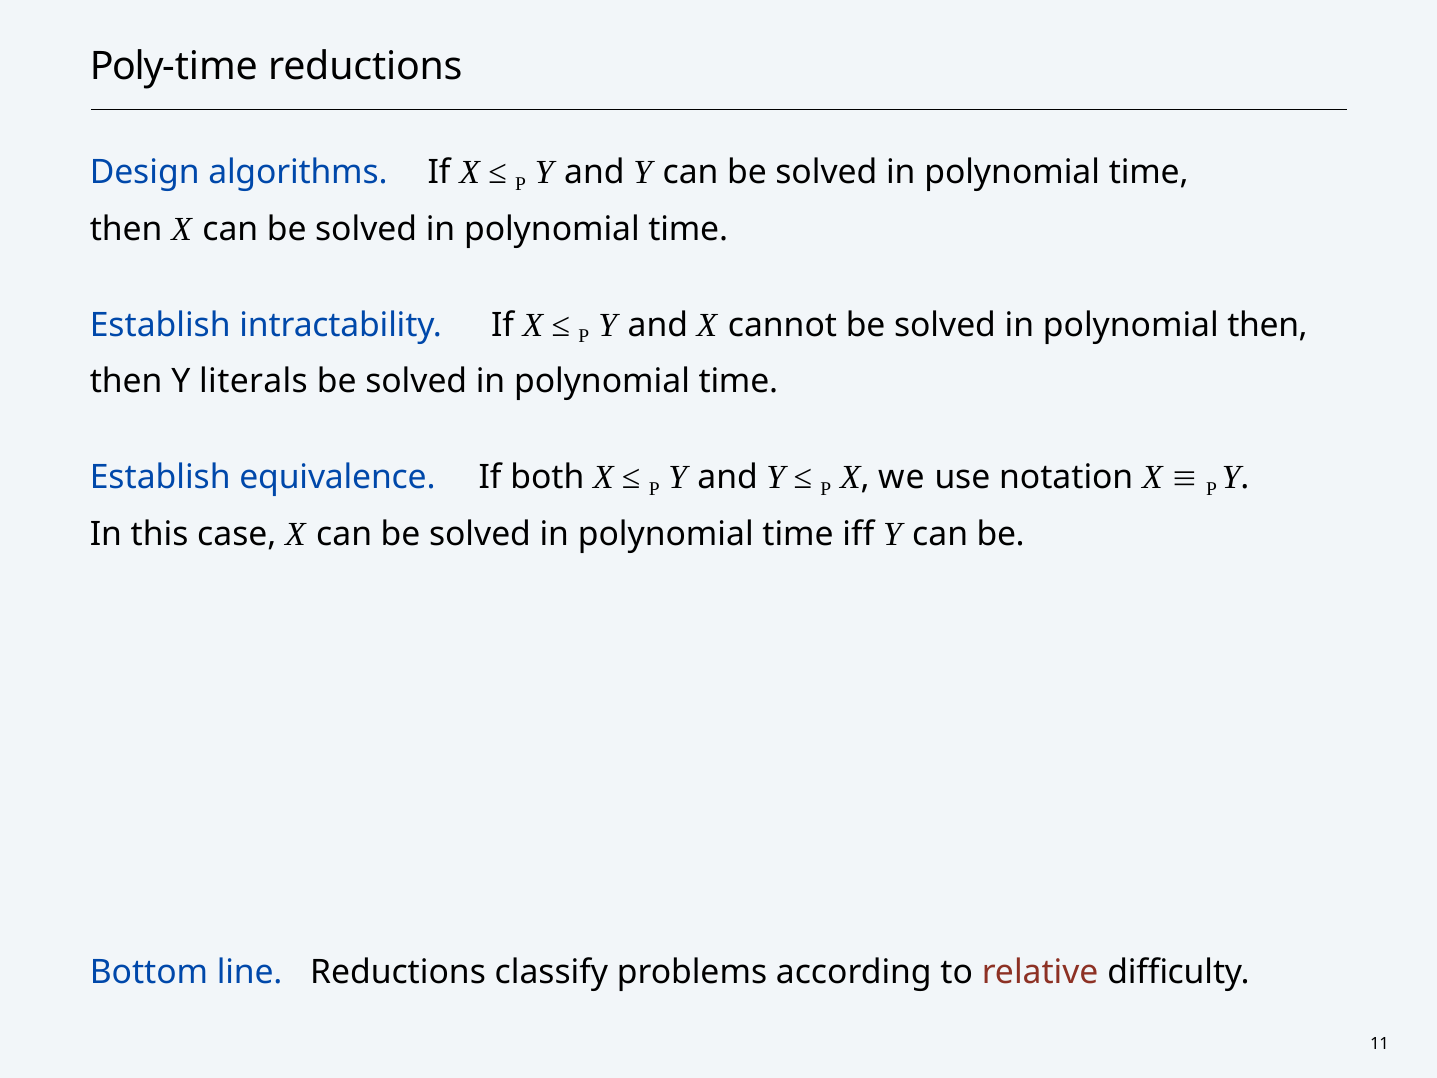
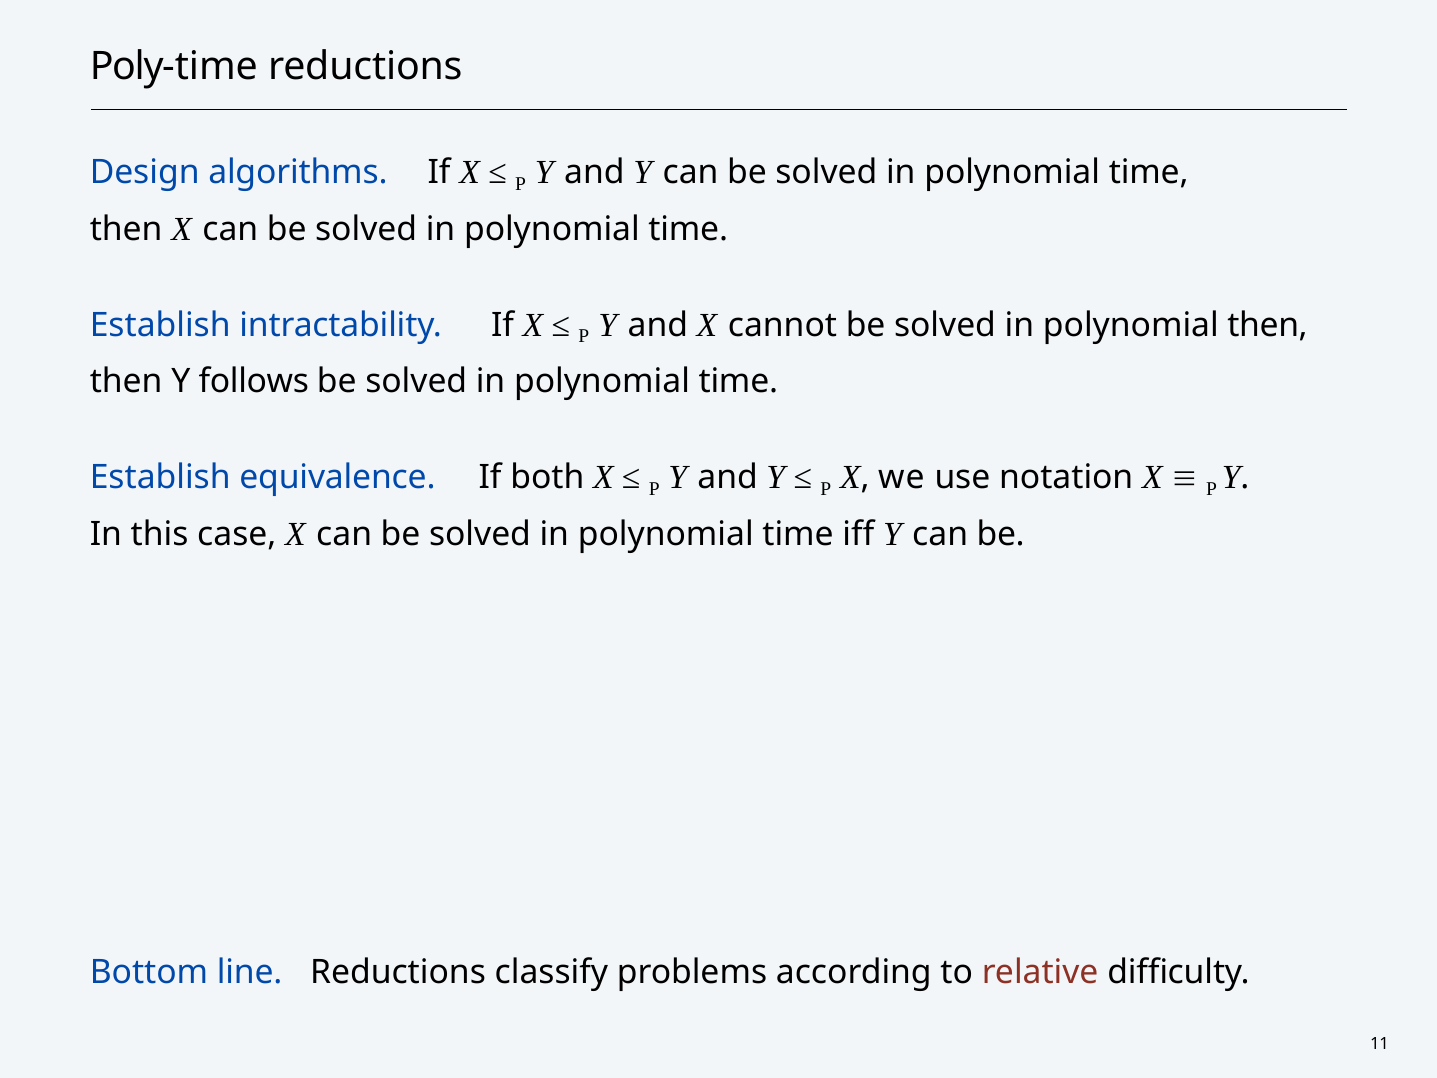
literals: literals -> follows (254, 382)
